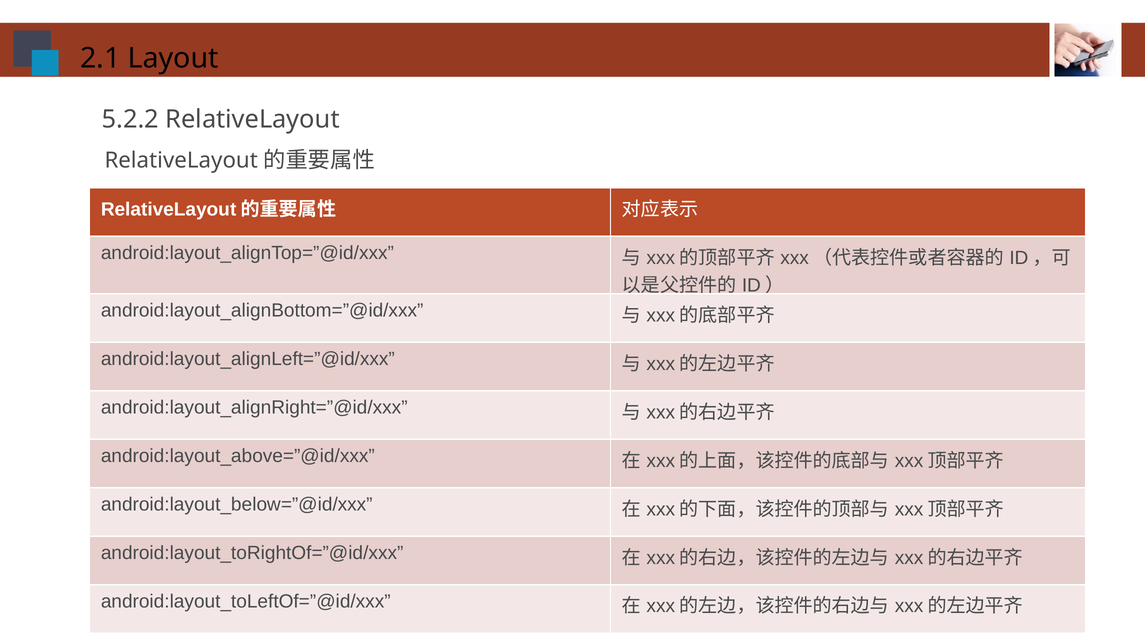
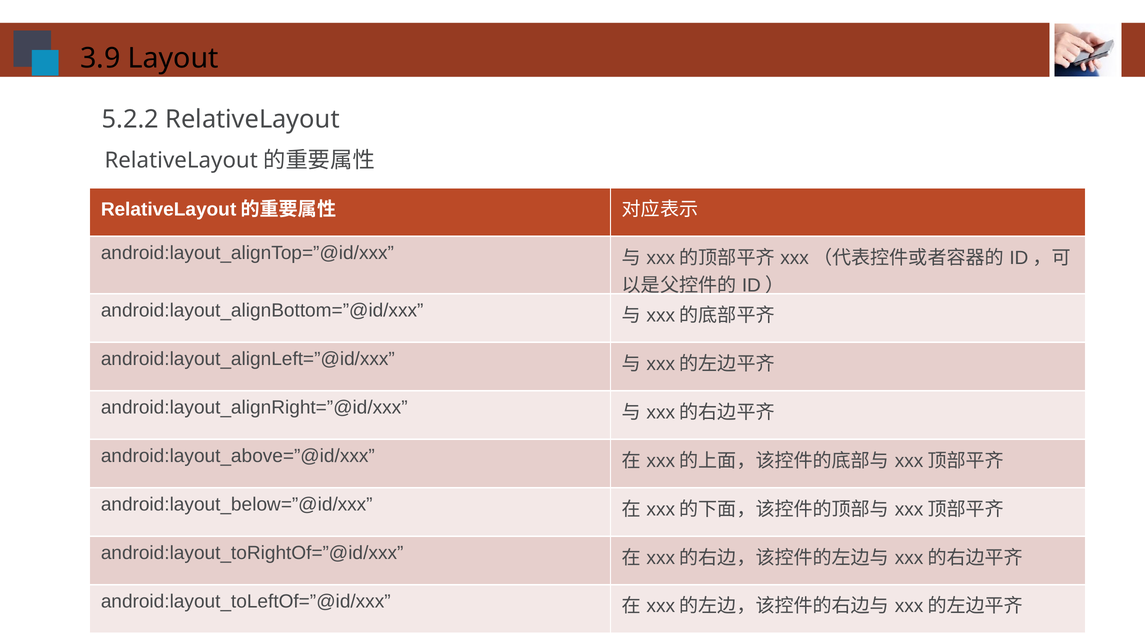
2.1: 2.1 -> 3.9 (100, 58)
